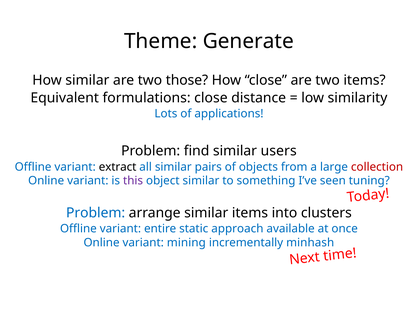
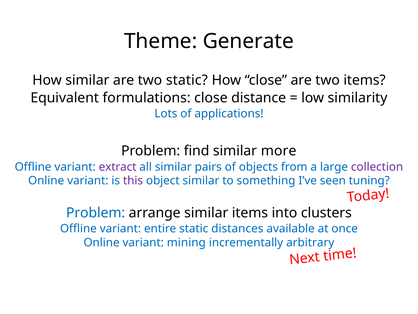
two those: those -> static (187, 80)
users: users -> more (279, 151)
extract colour: black -> purple (118, 167)
collection colour: red -> purple (377, 167)
approach: approach -> distances (237, 228)
minhash: minhash -> arbitrary (310, 242)
